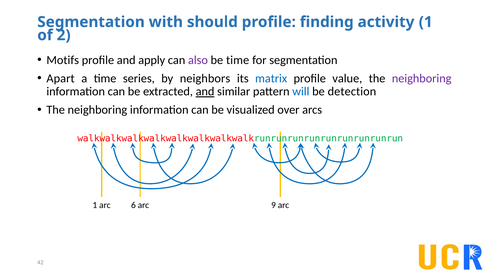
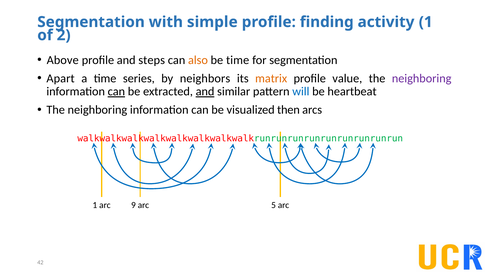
should: should -> simple (212, 22)
Motifs: Motifs -> Above (63, 60)
apply: apply -> steps (152, 60)
also colour: purple -> orange (198, 60)
matrix colour: blue -> orange (271, 78)
can underline: none -> present (116, 92)
detection: detection -> heartbeat (352, 92)
over: over -> then (288, 110)
6: 6 -> 9 (133, 205)
9: 9 -> 5 (274, 205)
